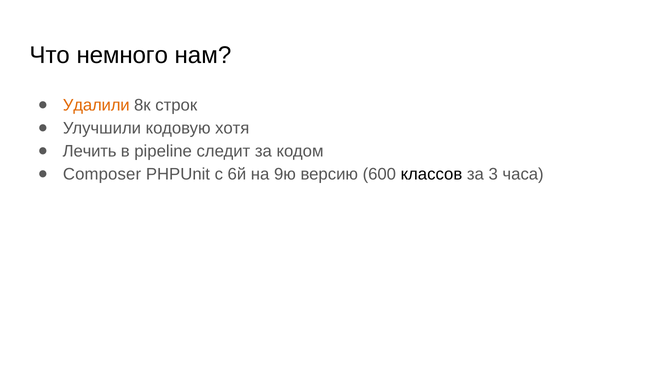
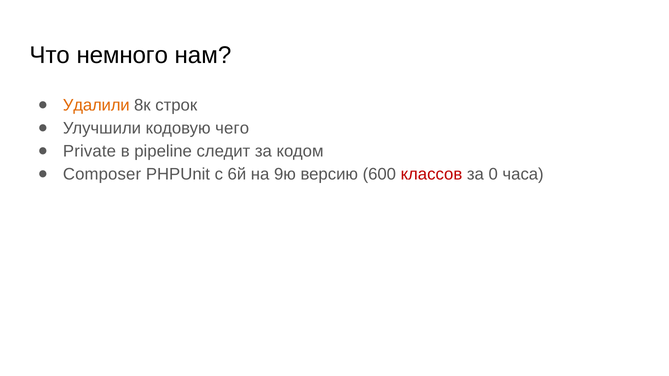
хотя: хотя -> чего (232, 128)
Лечить: Лечить -> Private (89, 151)
классов colour: black -> red (431, 174)
3: 3 -> 0 (493, 174)
